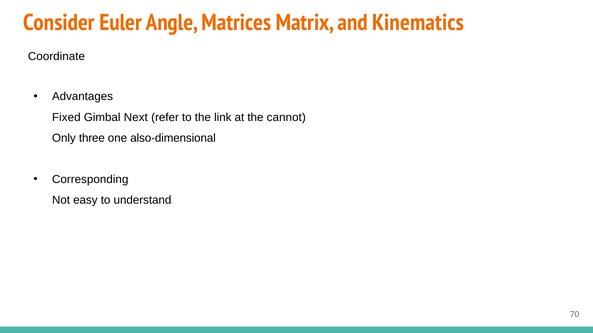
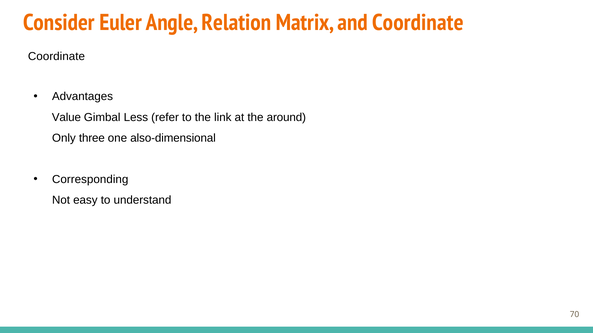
Matrices: Matrices -> Relation (236, 23)
and Kinematics: Kinematics -> Coordinate (418, 23)
Fixed: Fixed -> Value (66, 117)
Next: Next -> Less (136, 117)
cannot: cannot -> around (286, 117)
